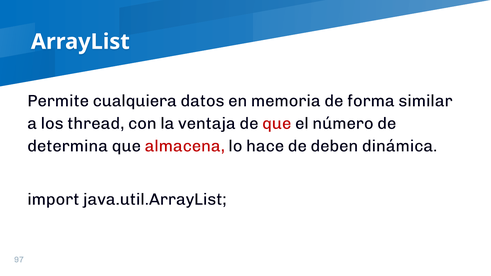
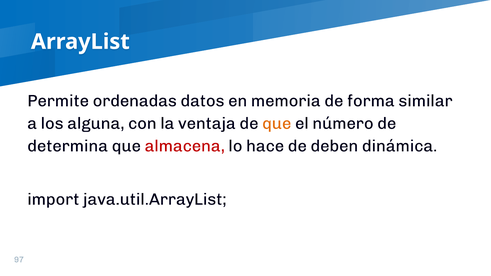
cualquiera: cualquiera -> ordenadas (135, 101)
thread: thread -> alguna (96, 124)
que colour: red -> orange (277, 124)
